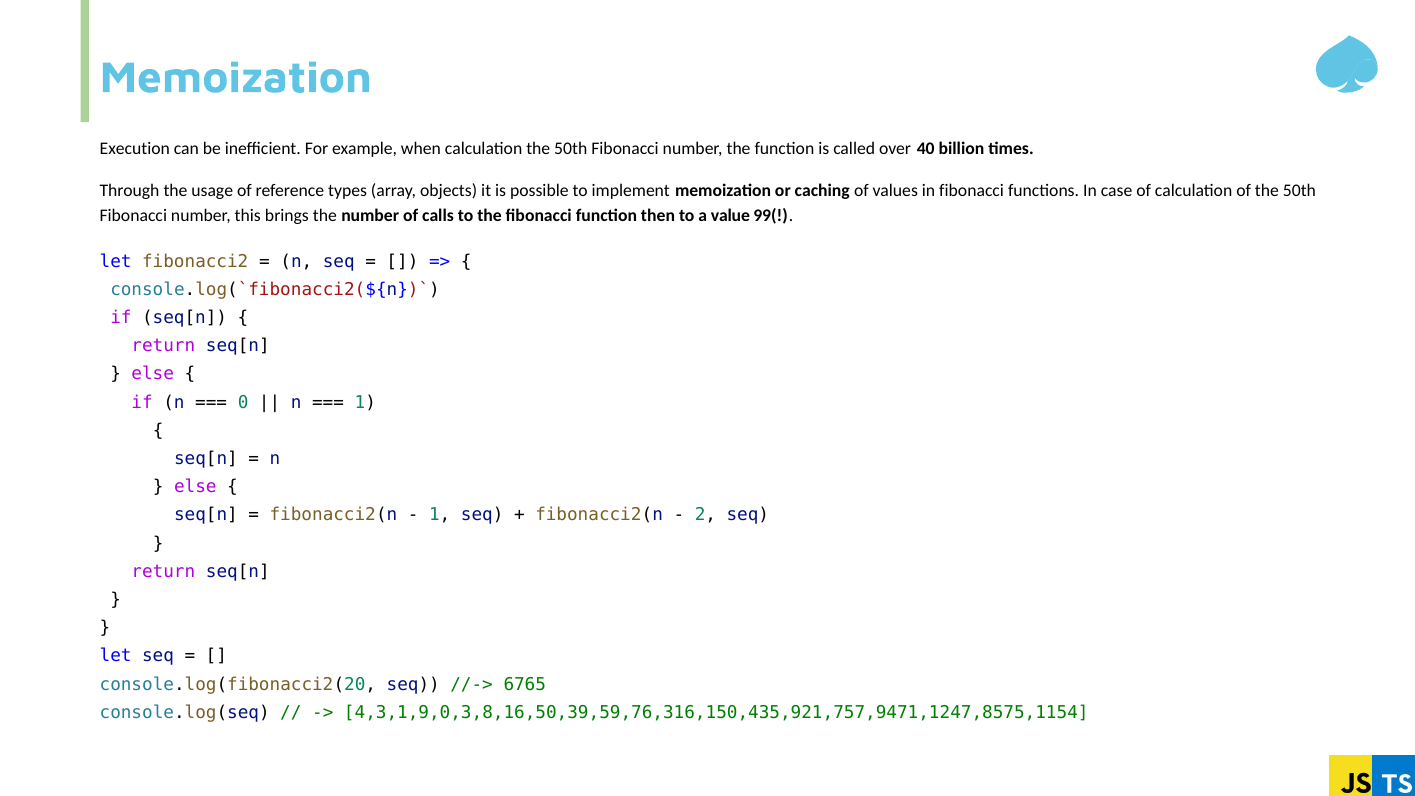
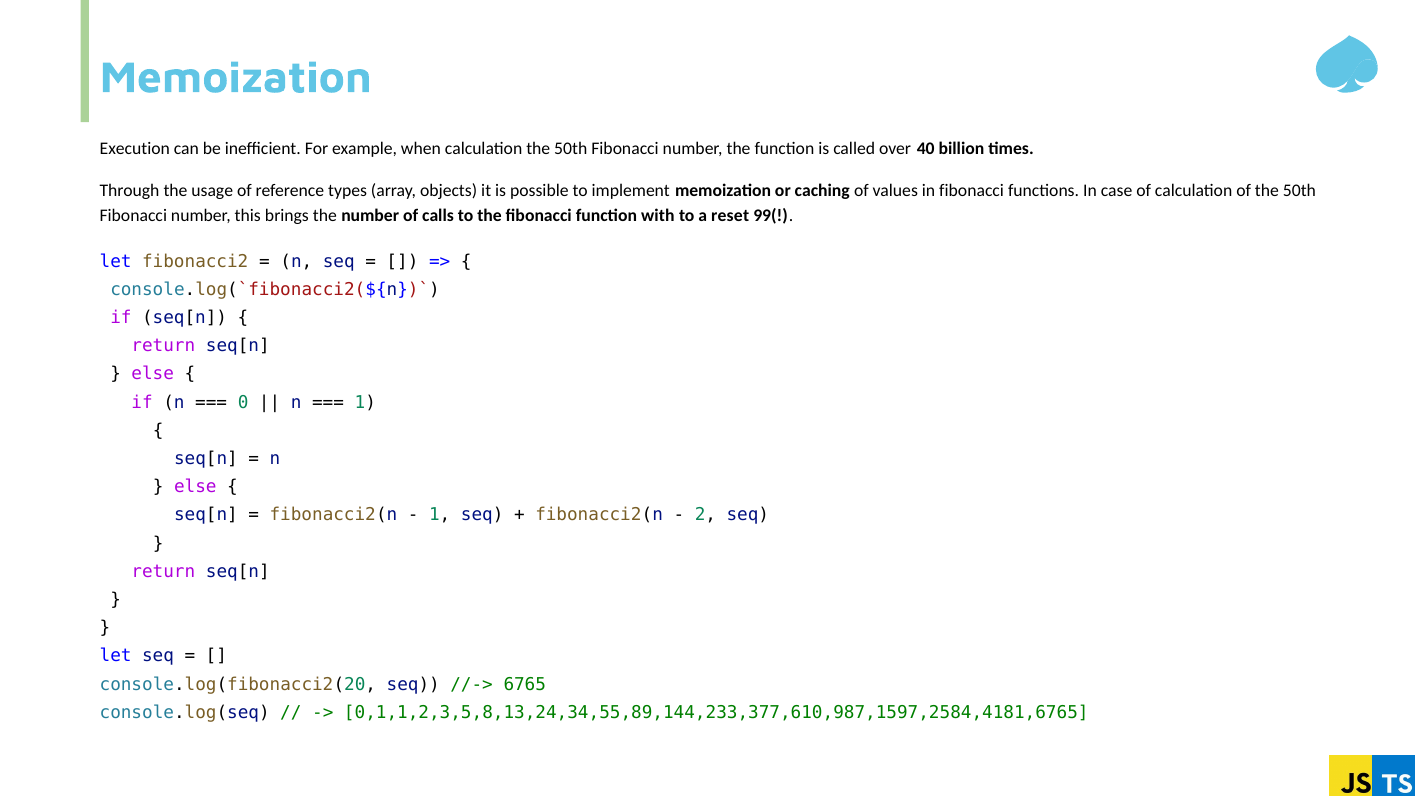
then: then -> with (658, 215)
value: value -> reset (730, 215)
4,3,1,9,0,3,8,16,50,39,59,76,316,150,435,921,757,9471,1247,8575,1154: 4,3,1,9,0,3,8,16,50,39,59,76,316,150,435,921,757,9471,1247,8575,1154 -> 0,1,1,2,3,5,8,13,24,34,55,89,144,233,377,610,987,1597,2584,4181,6765 (716, 712)
